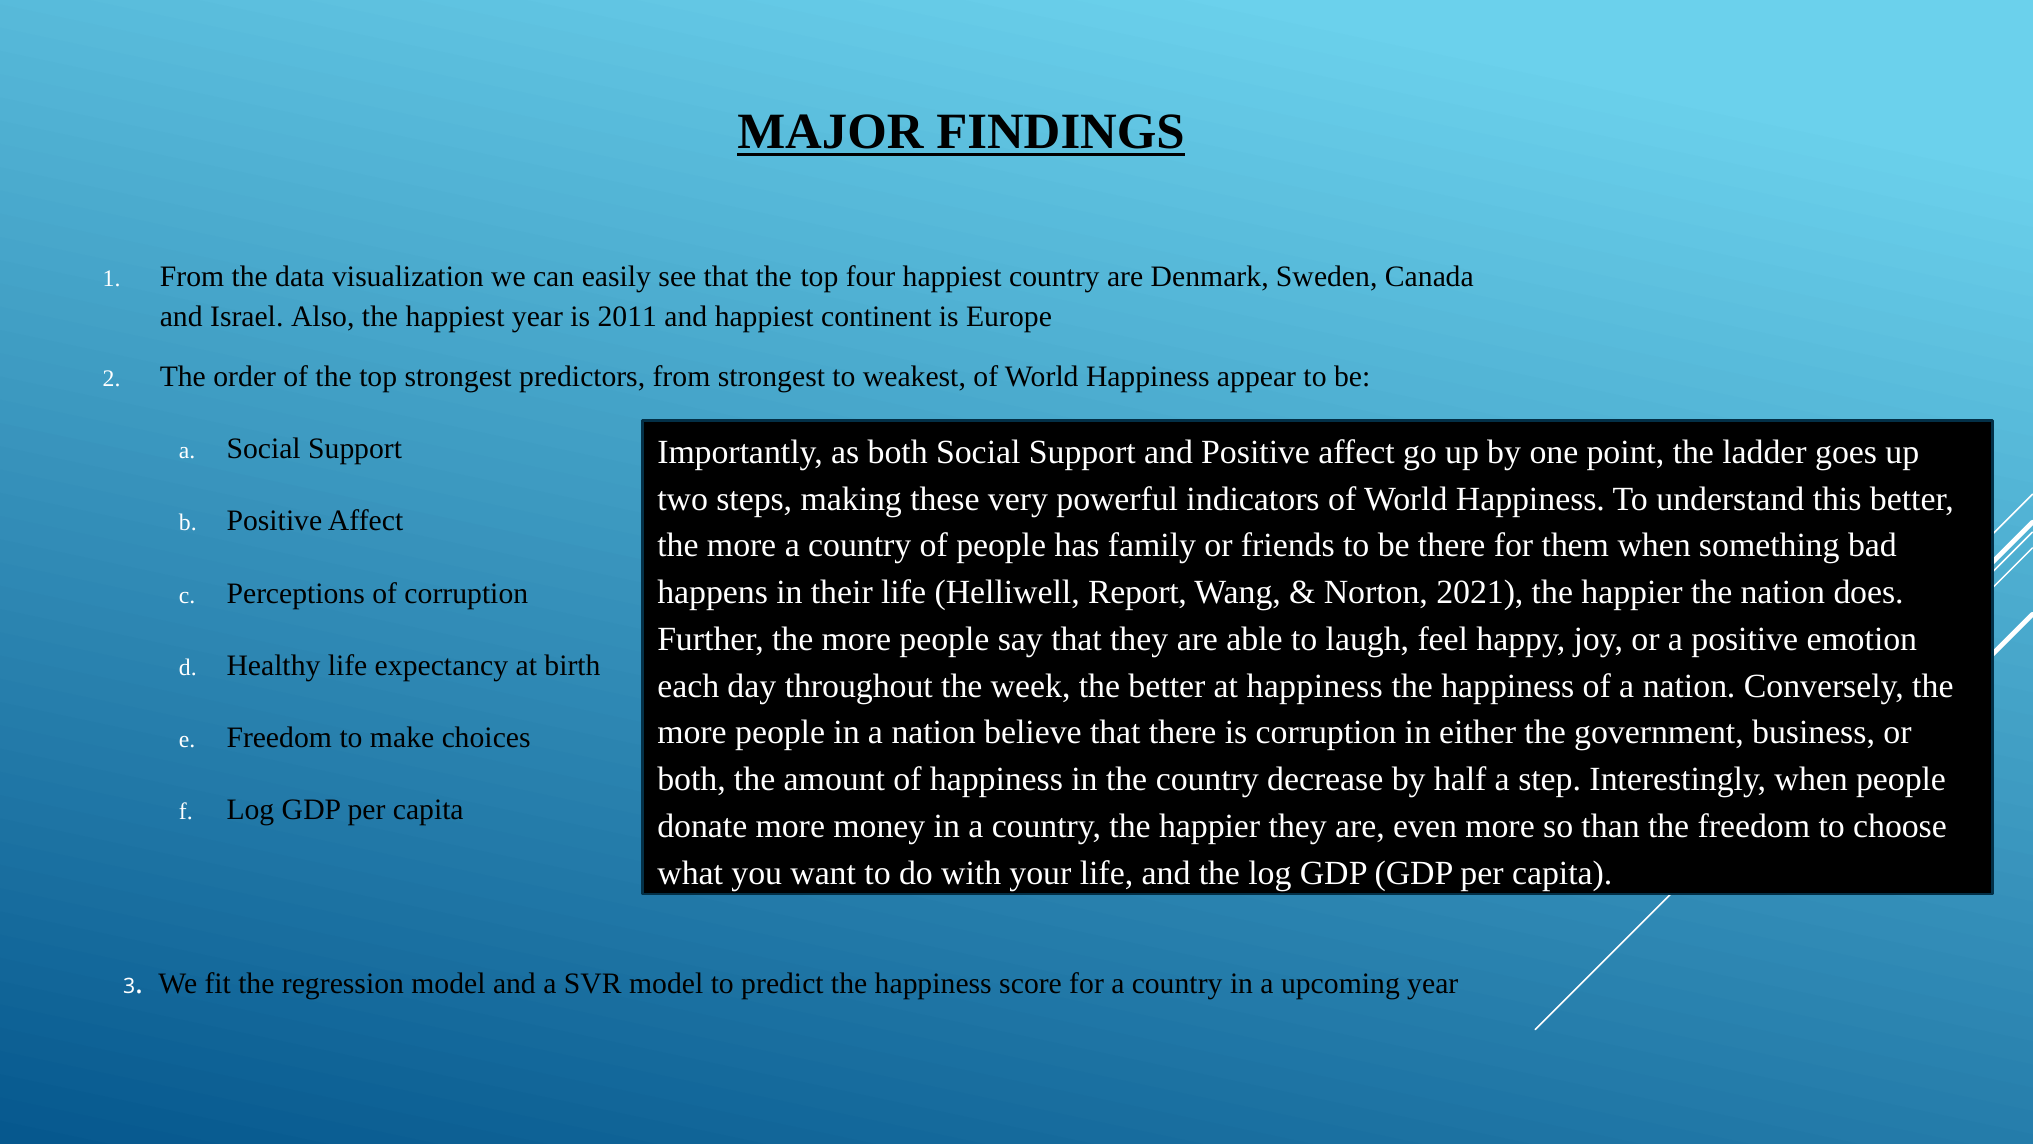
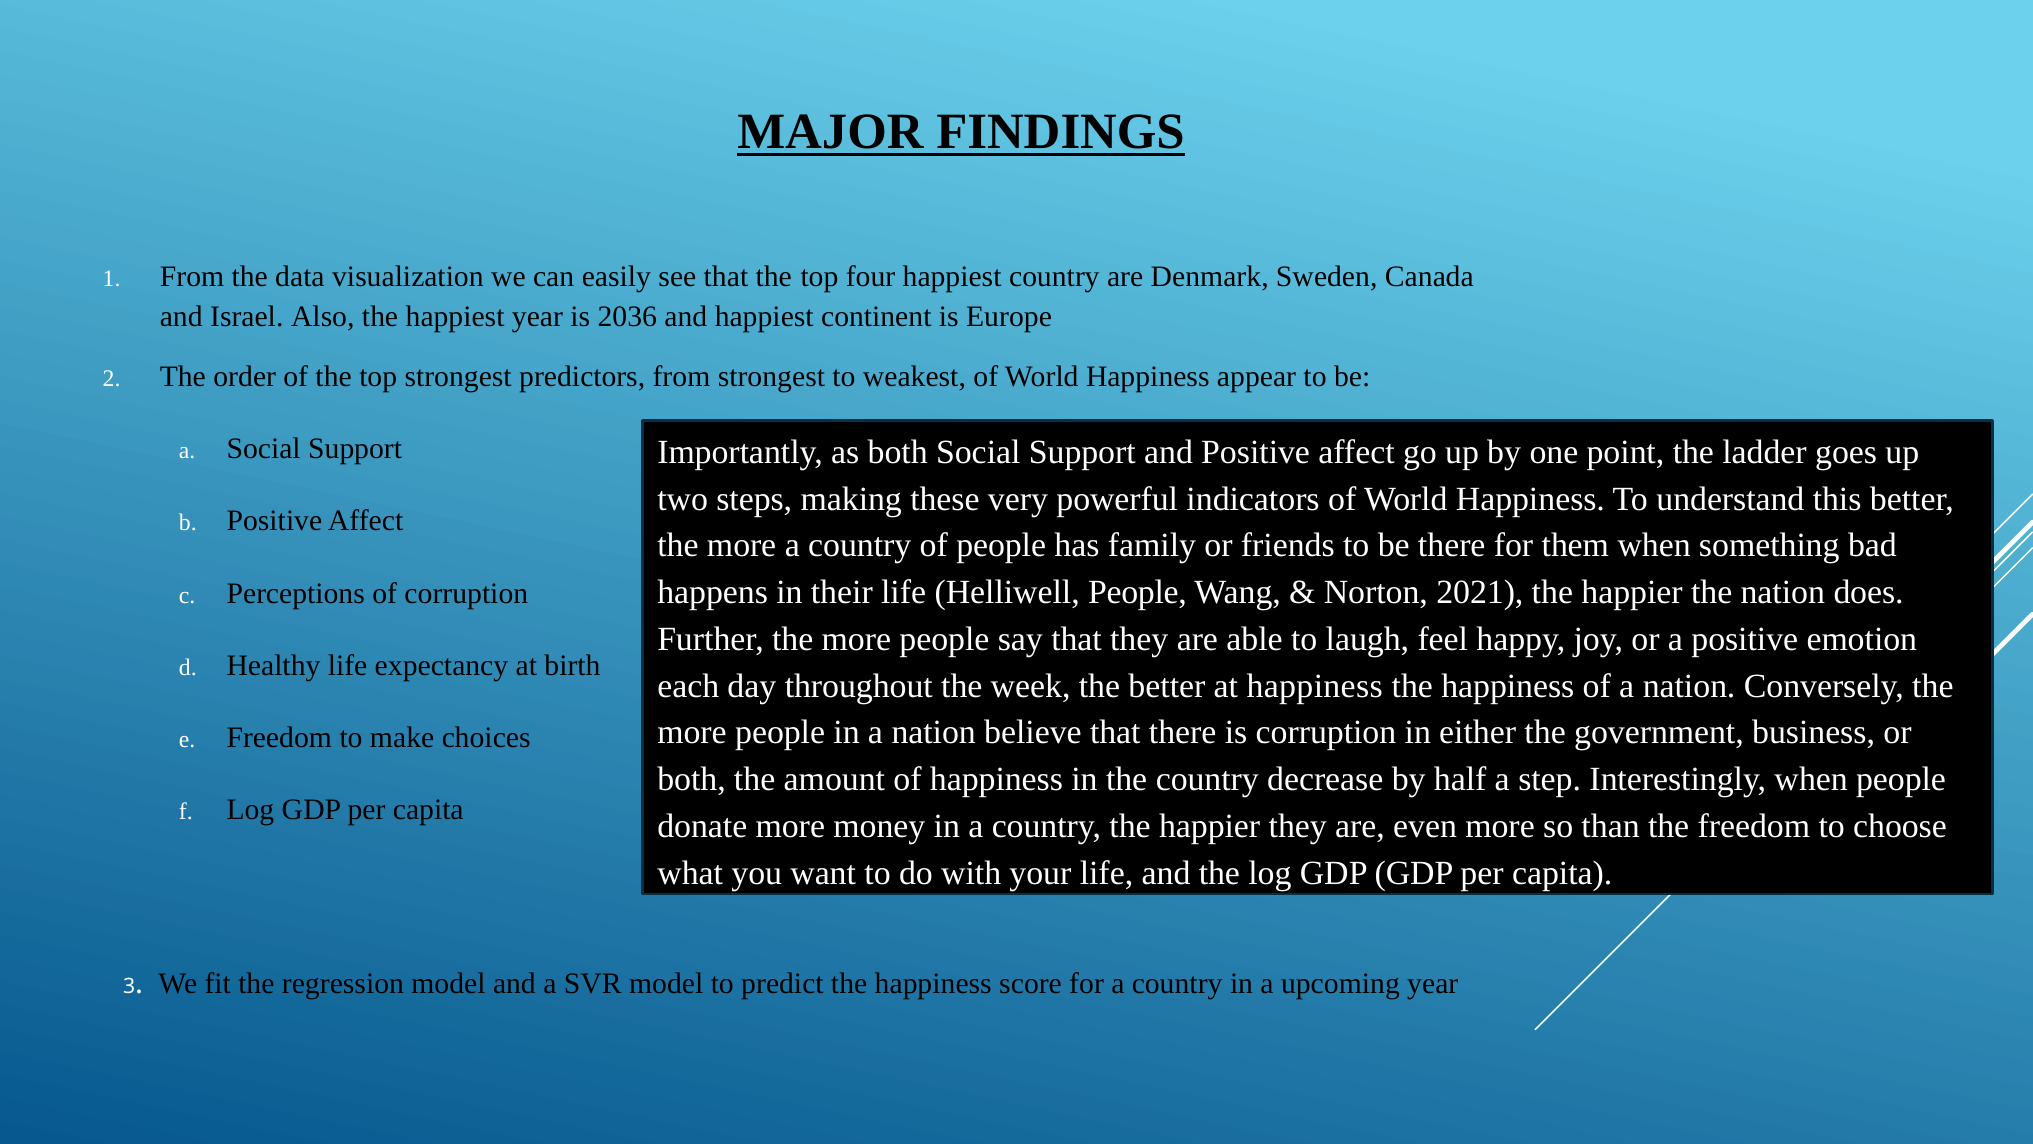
2011: 2011 -> 2036 (627, 317)
Helliwell Report: Report -> People (1137, 592)
